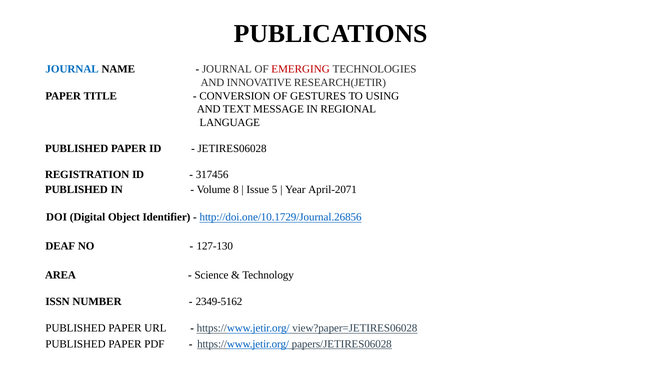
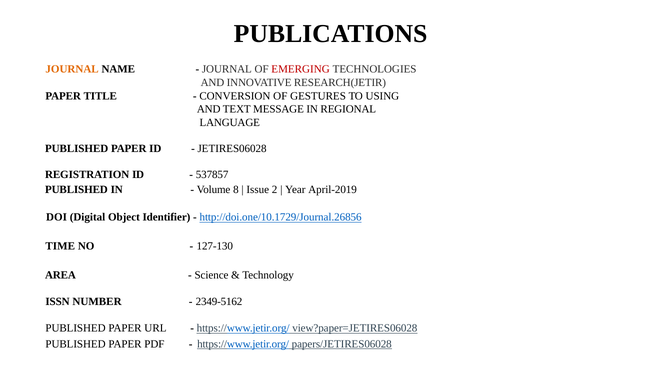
JOURNAL colour: blue -> orange (72, 69)
317456: 317456 -> 537857 (212, 174)
5: 5 -> 2 (275, 189)
April-2071: April-2071 -> April-2019 (333, 189)
DEAF: DEAF -> TIME (60, 246)
